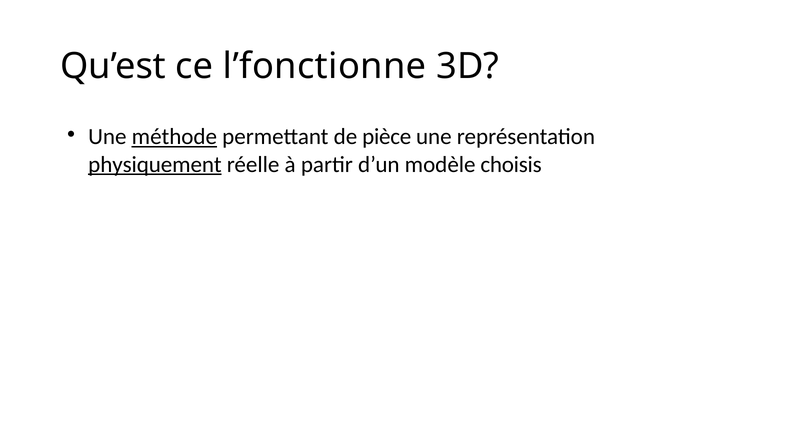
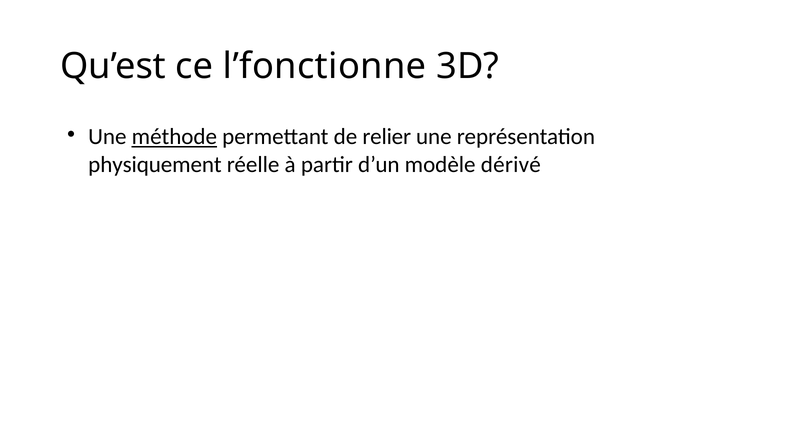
pièce: pièce -> relier (387, 137)
physiquement underline: present -> none (155, 164)
choisis: choisis -> dérivé (511, 164)
